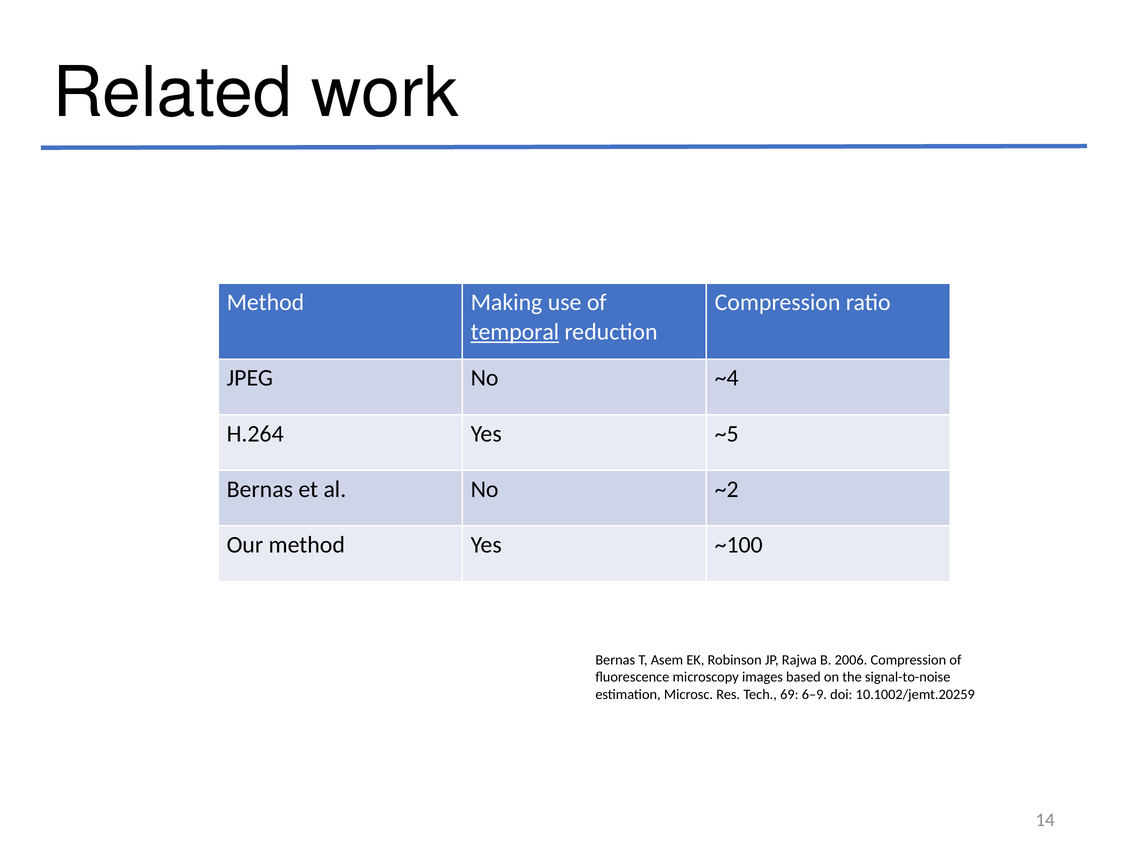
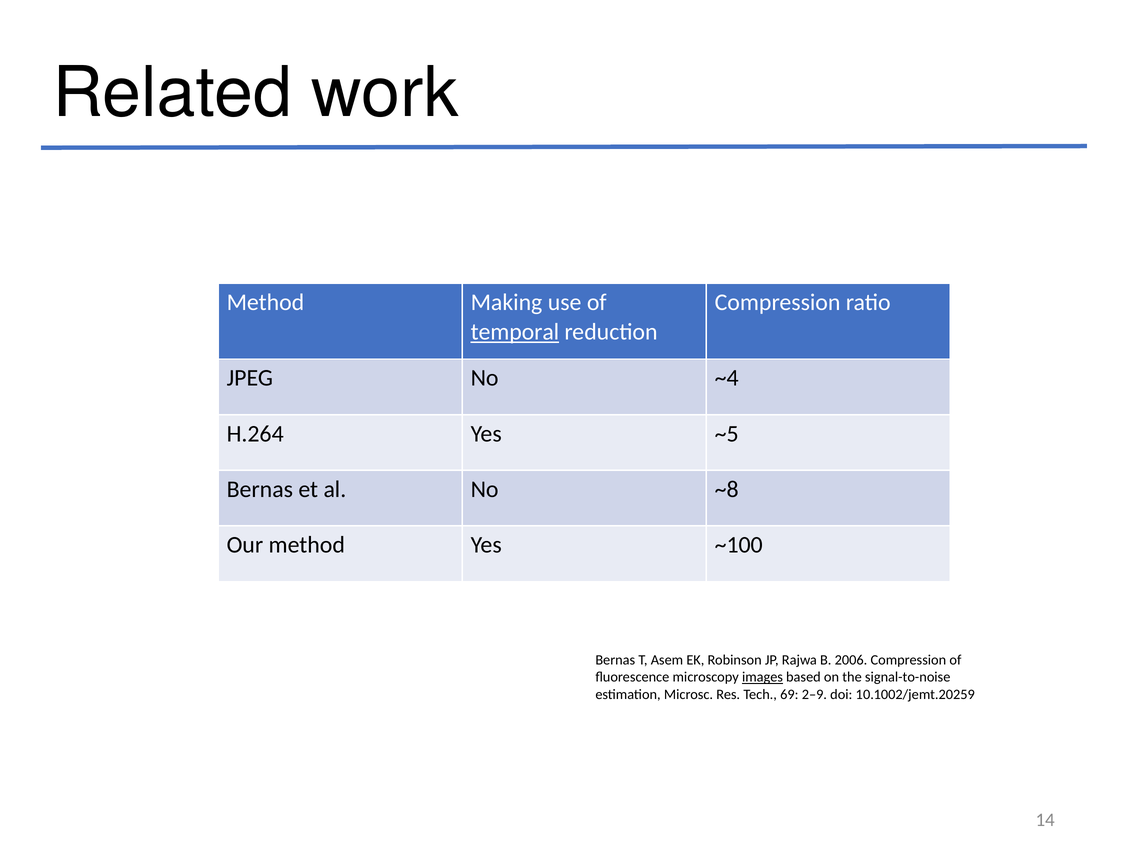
~2: ~2 -> ~8 (727, 489)
images underline: none -> present (762, 677)
6–9: 6–9 -> 2–9 (814, 694)
